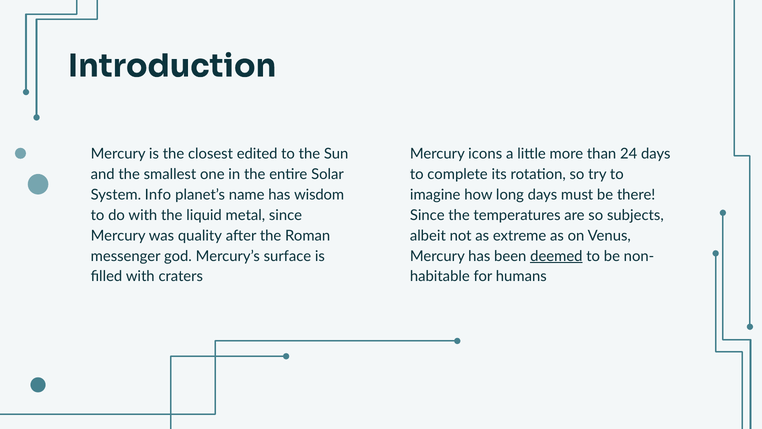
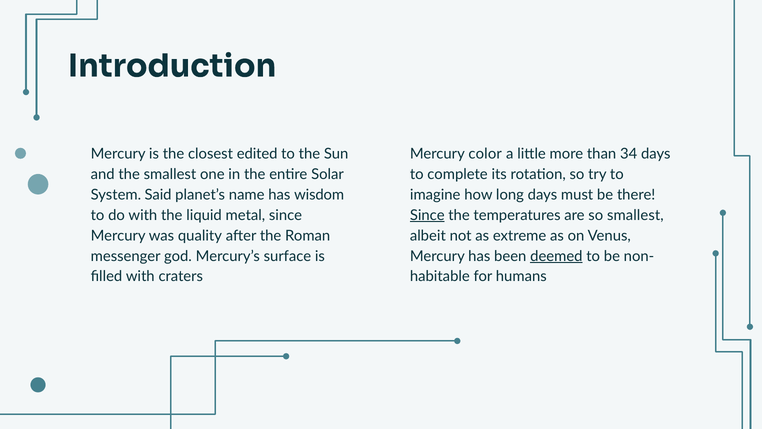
icons: icons -> color (485, 154)
24: 24 -> 34 (629, 154)
Info: Info -> Said (158, 195)
Since underline: none -> present (427, 215)
so subjects: subjects -> smallest (635, 215)
